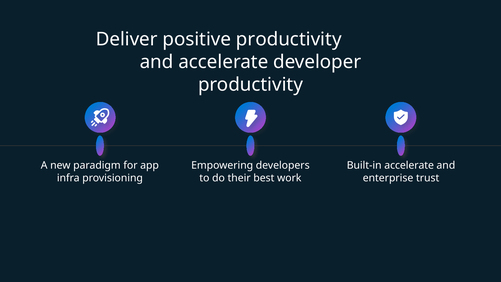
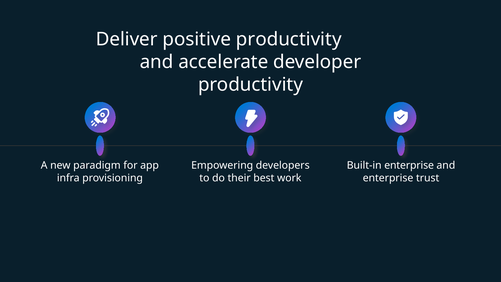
Built-in accelerate: accelerate -> enterprise (409, 165)
